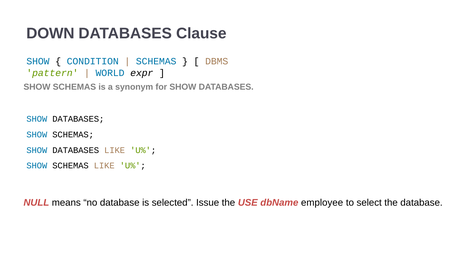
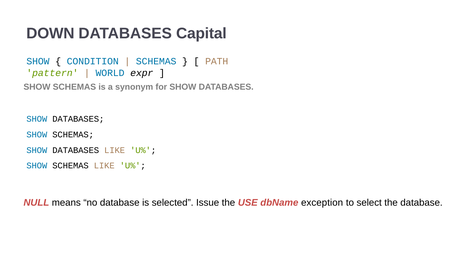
Clause: Clause -> Capital (201, 33)
DBMS: DBMS -> PATH (217, 61)
employee: employee -> exception (322, 203)
